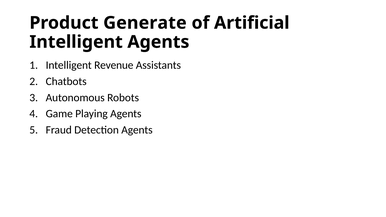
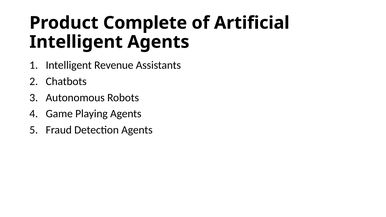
Generate: Generate -> Complete (145, 23)
